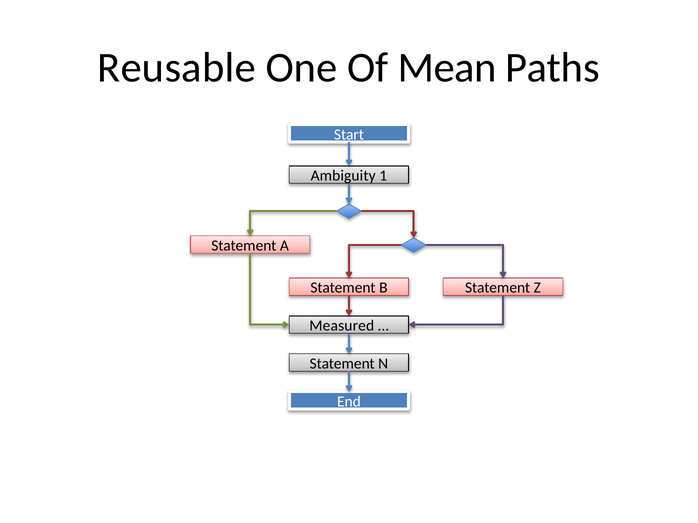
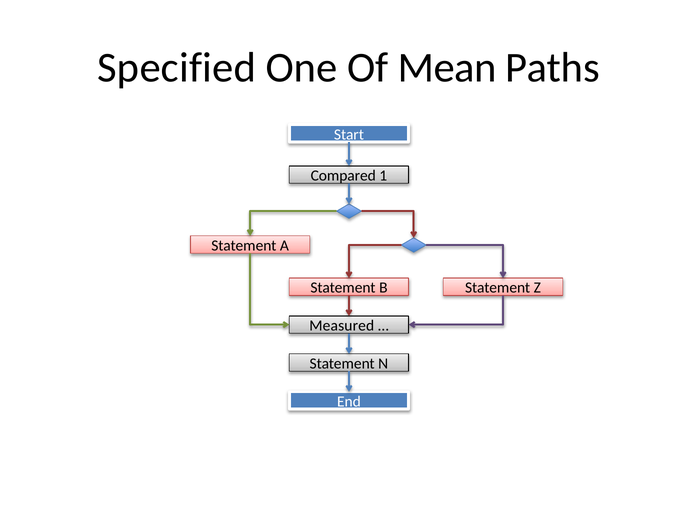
Reusable: Reusable -> Specified (177, 68)
Ambiguity: Ambiguity -> Compared (343, 176)
